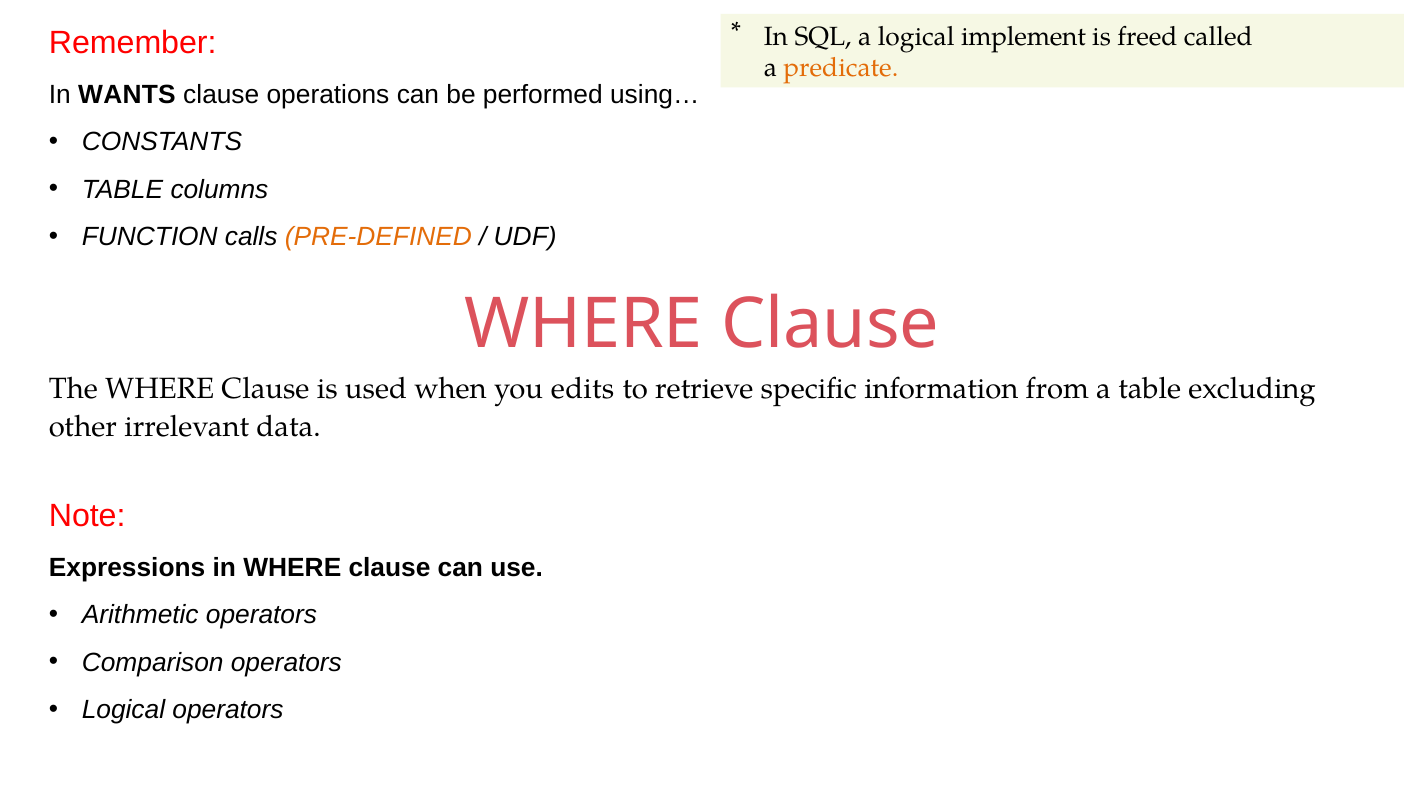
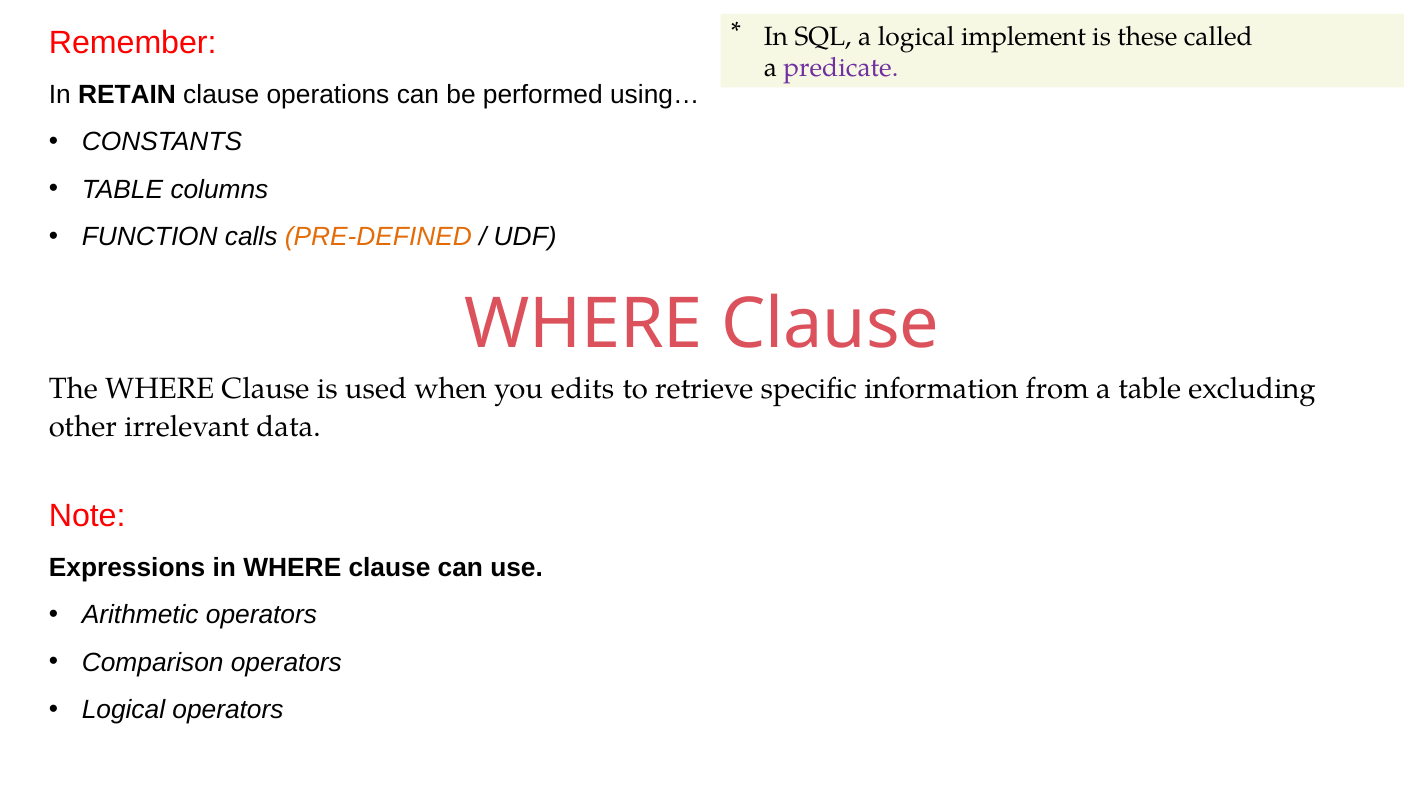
freed: freed -> these (1147, 37)
predicate colour: orange -> purple (841, 68)
WANTS: WANTS -> RETAIN (127, 95)
